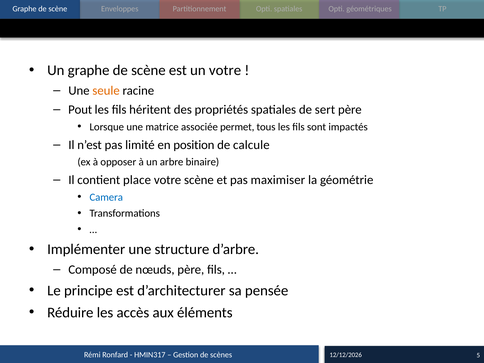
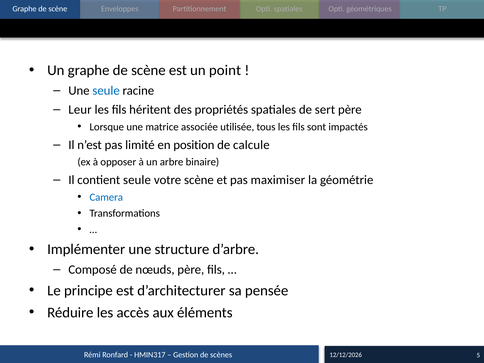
un votre: votre -> point (225, 70)
seule colour: orange -> blue (106, 91)
Pout: Pout -> Leur (80, 110)
permet: permet -> utilisée (237, 127)
contient place: place -> seule (137, 180)
